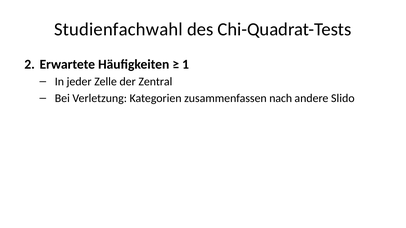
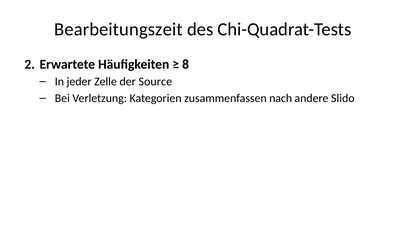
Studienfachwahl: Studienfachwahl -> Bearbeitungszeit (118, 29)
1: 1 -> 8 (186, 64)
Zentral: Zentral -> Source (155, 82)
